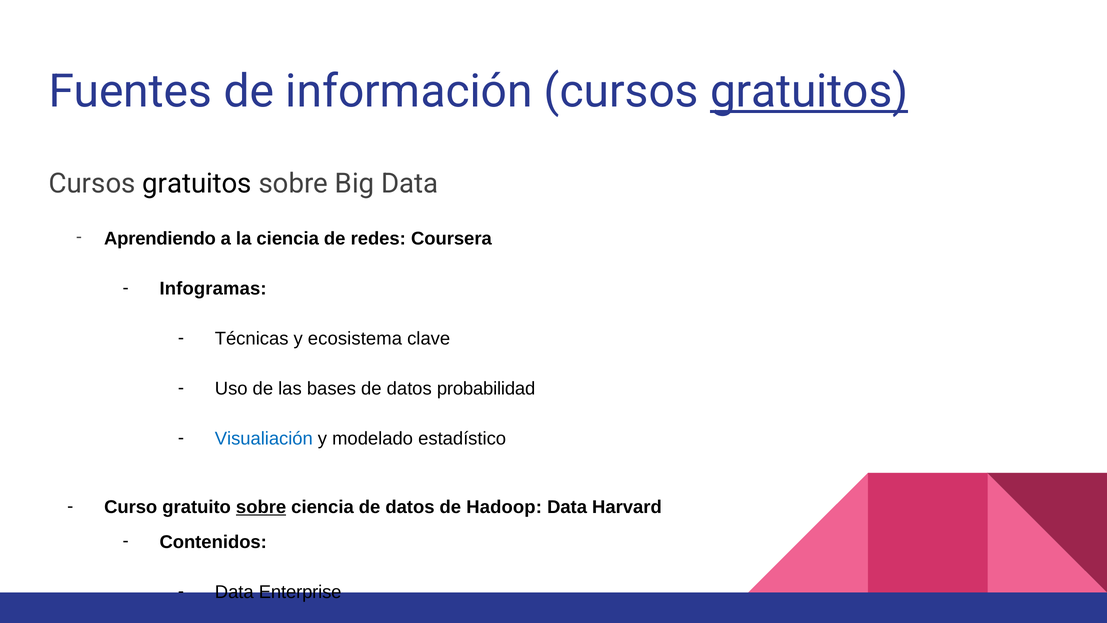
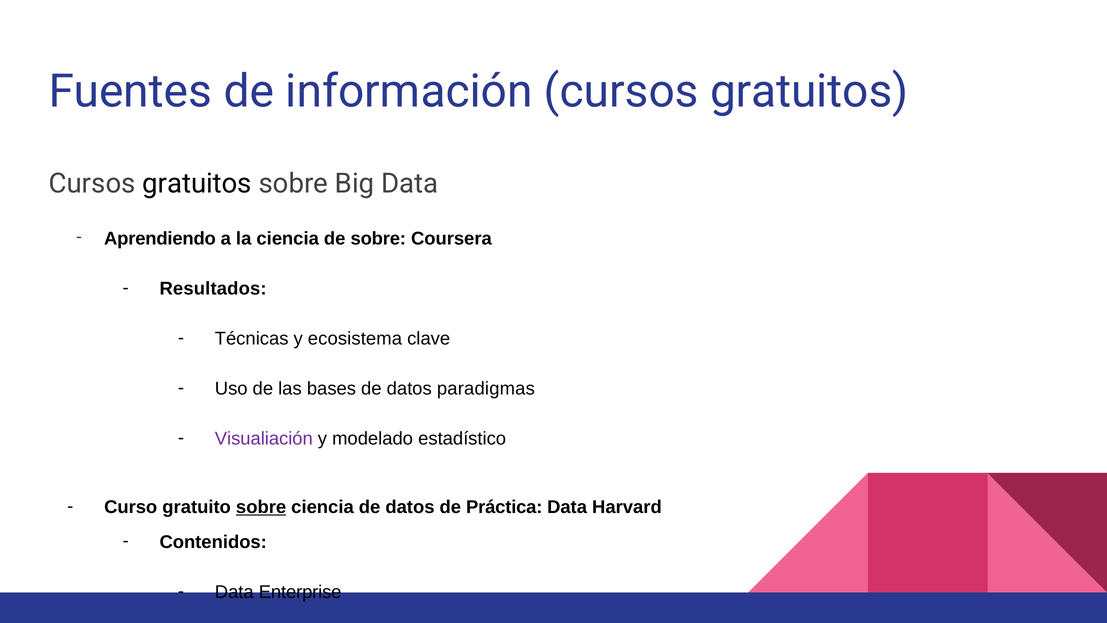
gratuitos underline: present -> none (809, 92)
de redes: redes -> sobre (378, 238)
Infogramas: Infogramas -> Resultados (213, 288)
probabilidad: probabilidad -> paradigmas (486, 388)
Visualiación colour: blue -> purple (264, 439)
Hadoop: Hadoop -> Práctica (504, 507)
